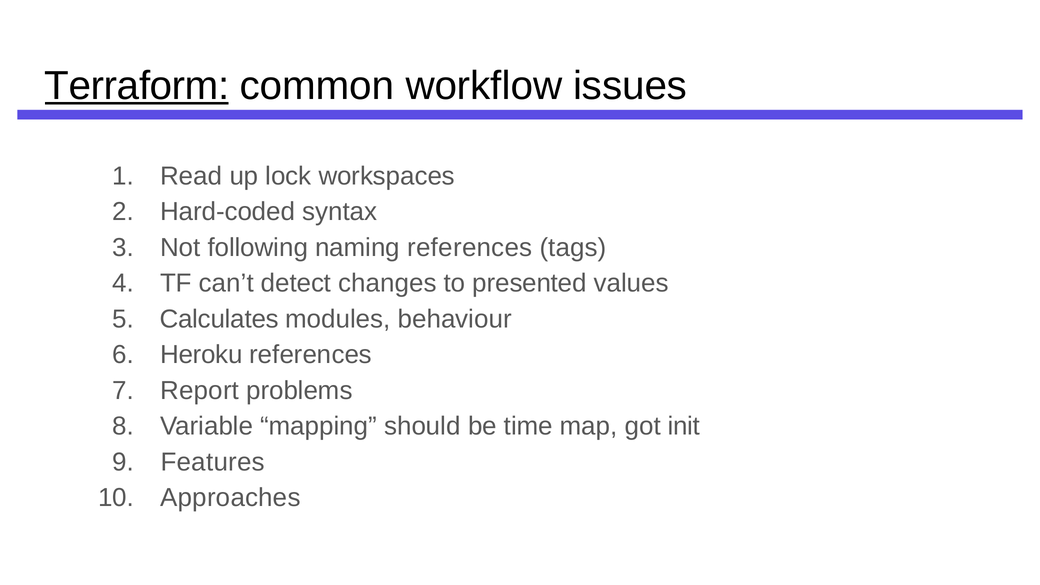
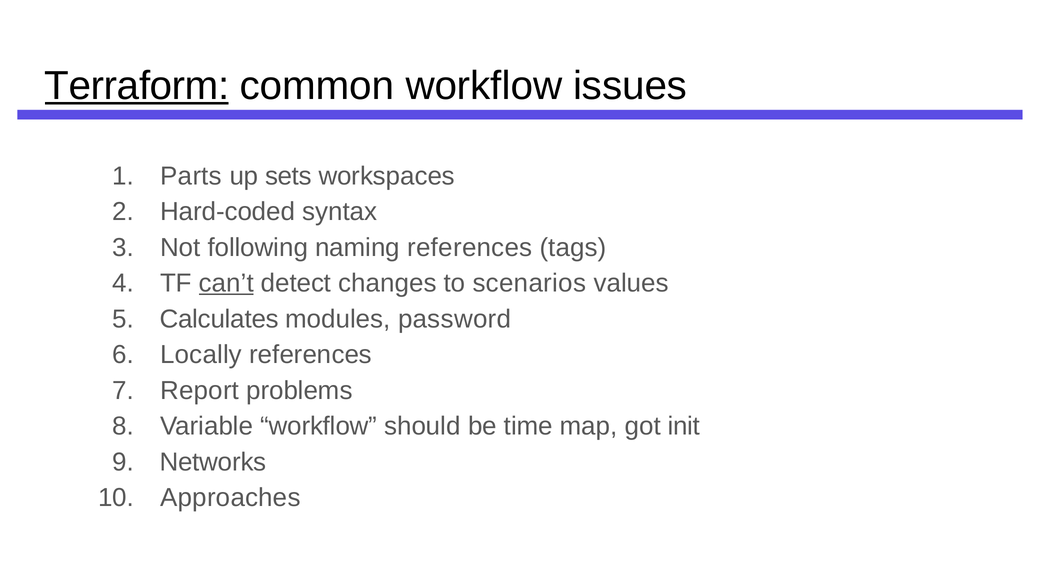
Read: Read -> Parts (191, 176)
lock: lock -> sets (288, 176)
can’t underline: none -> present (226, 283)
presented: presented -> scenarios (529, 283)
behaviour: behaviour -> password (455, 319)
Heroku: Heroku -> Locally (201, 355)
Variable mapping: mapping -> workflow (319, 426)
Features: Features -> Networks (213, 462)
